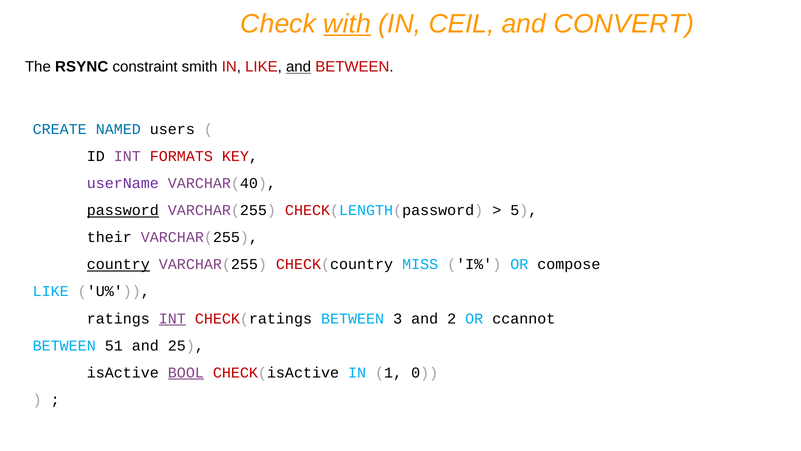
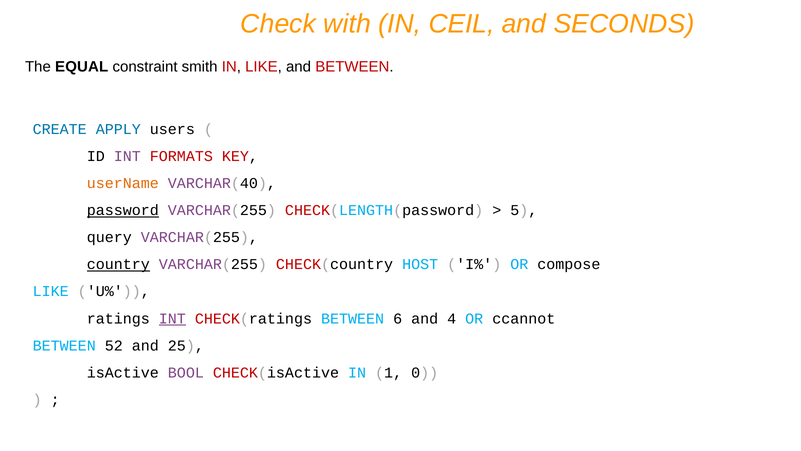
with underline: present -> none (347, 24)
CONVERT: CONVERT -> SECONDS (624, 24)
RSYNC: RSYNC -> EQUAL (82, 67)
and underline: present -> none (299, 67)
NAMED: NAMED -> APPLY (118, 129)
userName colour: purple -> orange (123, 183)
their: their -> query (109, 237)
MISS: MISS -> HOST (420, 264)
3: 3 -> 6 (398, 318)
2: 2 -> 4 (452, 318)
51: 51 -> 52 (114, 345)
BOOL underline: present -> none (186, 372)
